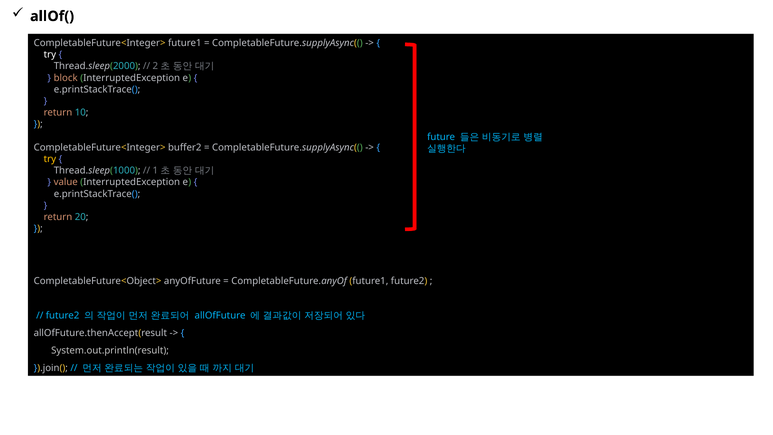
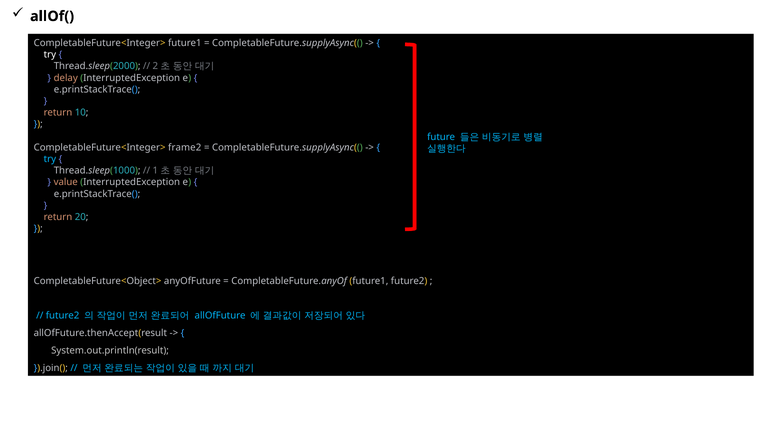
block: block -> delay (66, 78)
buffer2: buffer2 -> frame2 (185, 147)
try colour: yellow -> light blue (50, 159)
